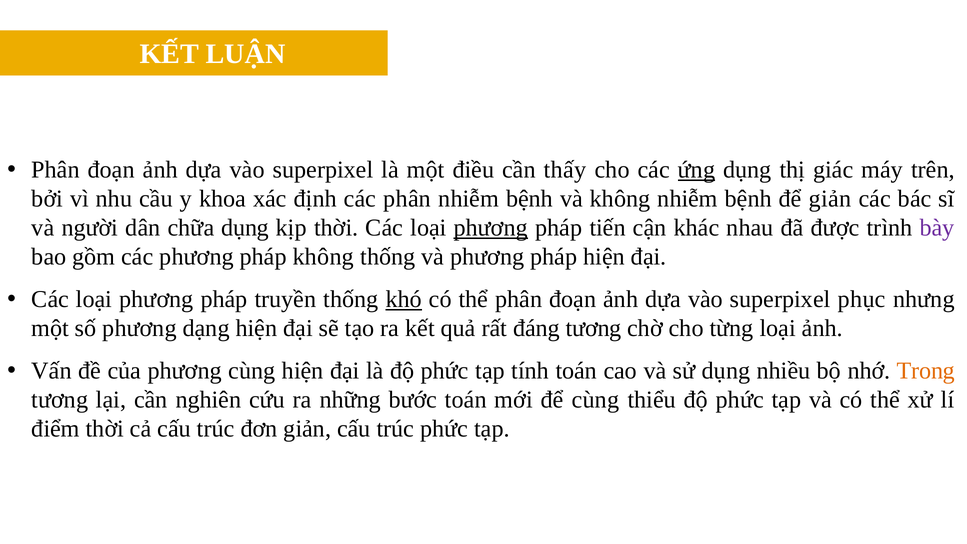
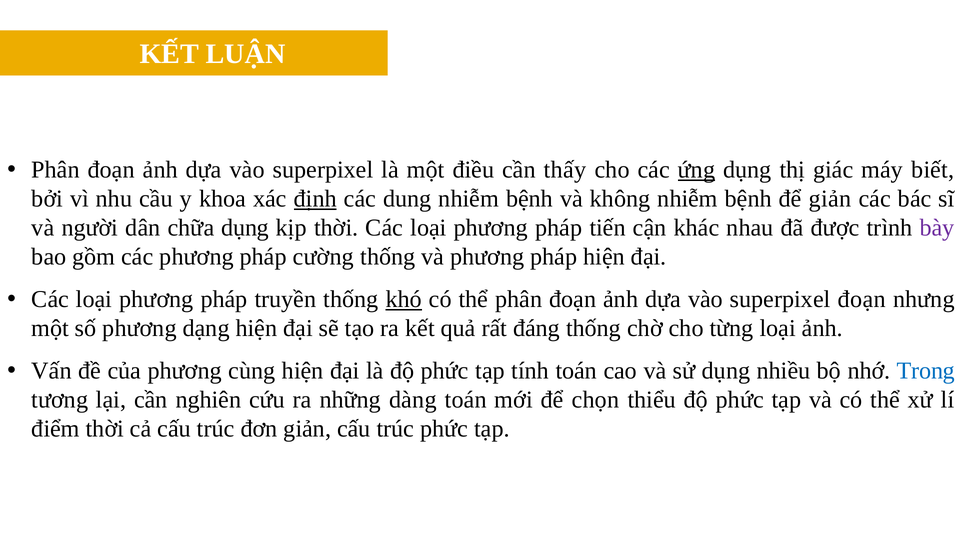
trên: trên -> biết (933, 170)
định underline: none -> present (315, 199)
các phân: phân -> dung (407, 199)
phương underline: present -> none (491, 228)
pháp không: không -> cường (323, 257)
superpixel phục: phục -> đoạn (862, 299)
đáng tương: tương -> thống (594, 328)
Trong colour: orange -> blue (926, 371)
bước: bước -> dàng (413, 400)
để cùng: cùng -> chọn (595, 400)
